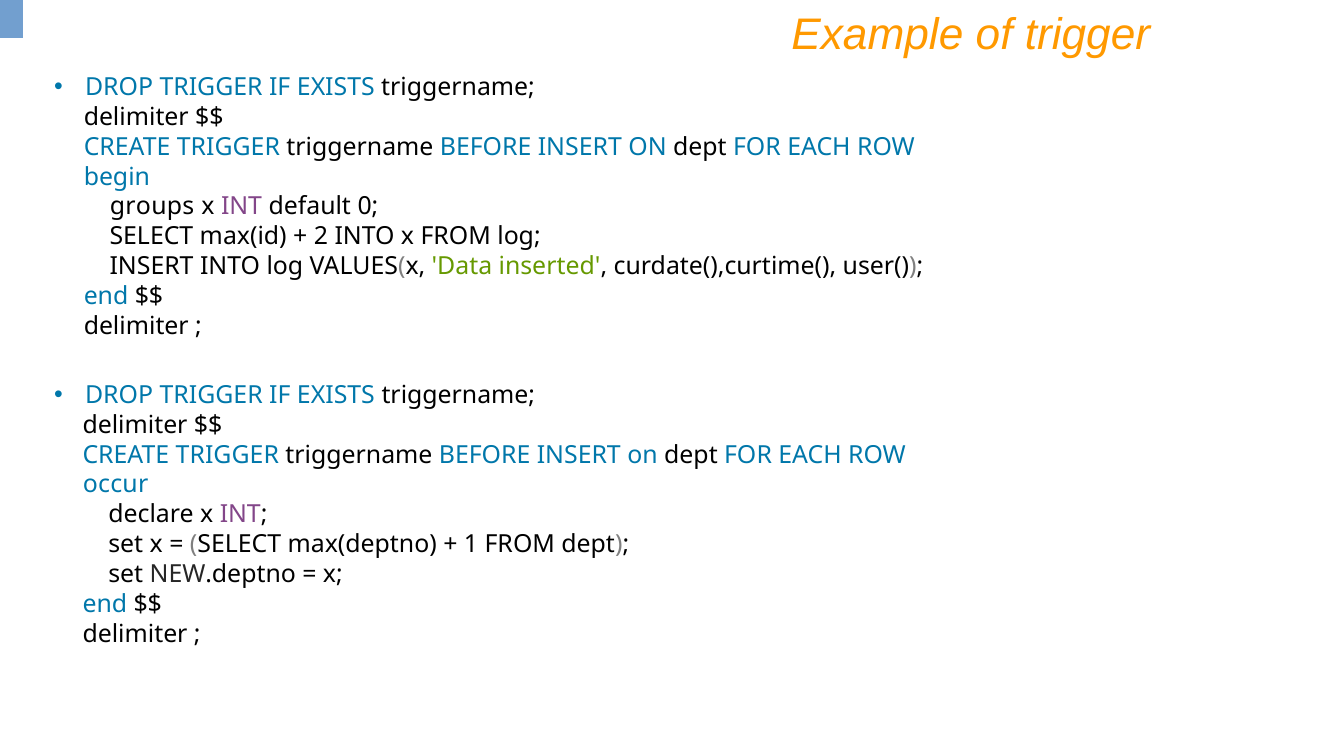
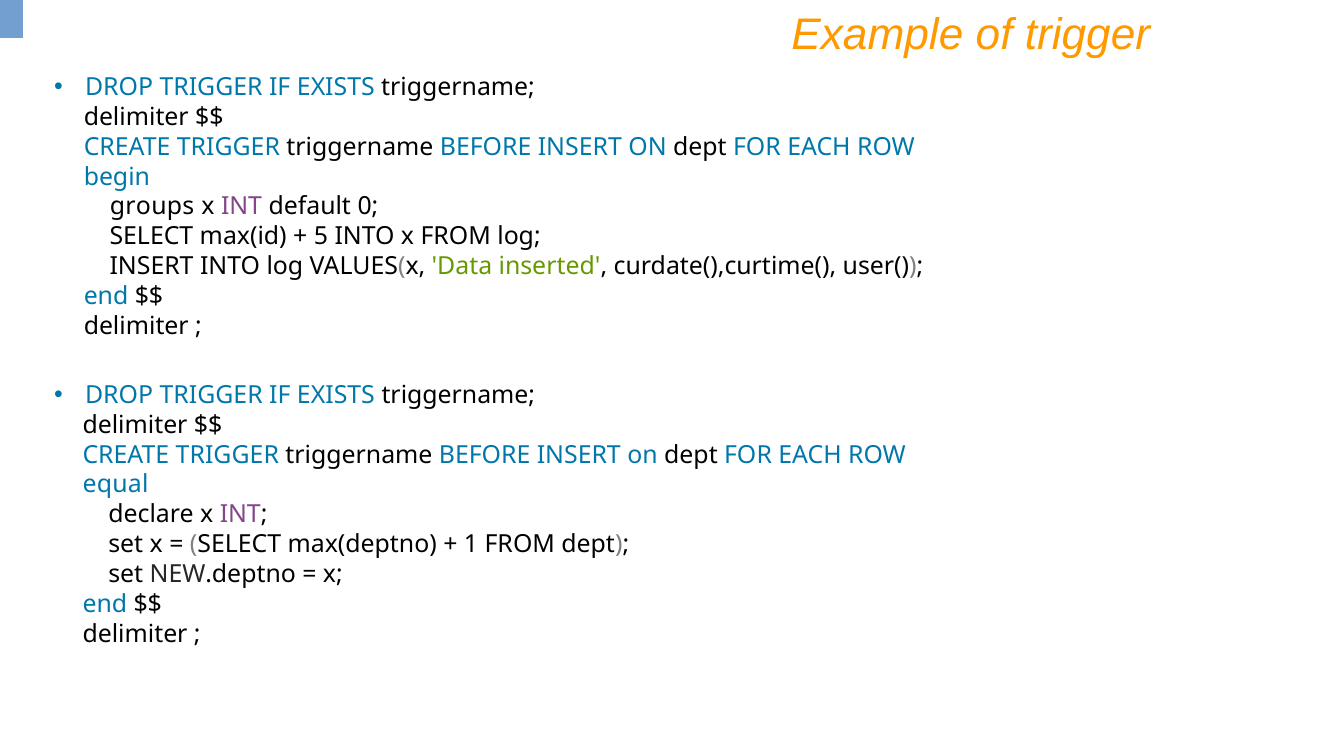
2: 2 -> 5 (321, 237)
occur: occur -> equal (116, 485)
